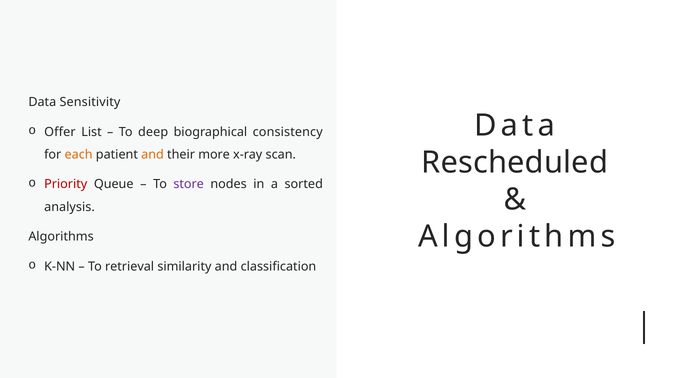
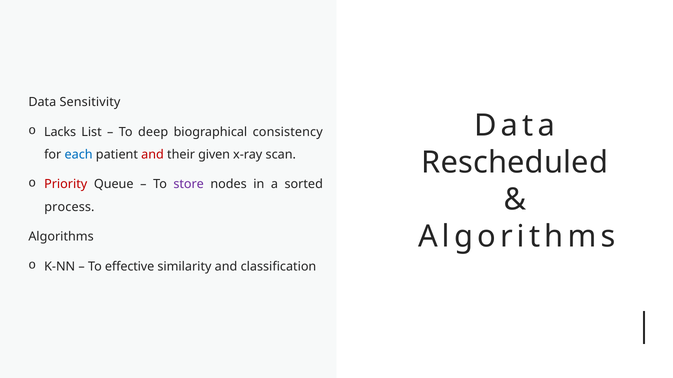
Offer: Offer -> Lacks (60, 132)
each colour: orange -> blue (79, 155)
and colour: orange -> red (153, 155)
more: more -> given (214, 155)
analysis: analysis -> process (69, 207)
retrieval: retrieval -> effective (130, 267)
